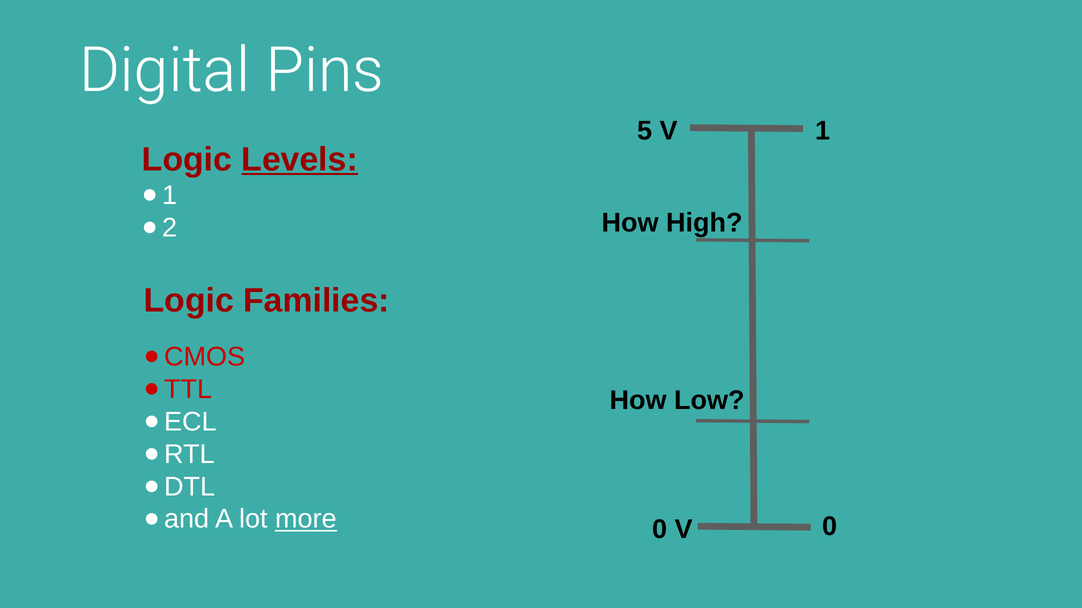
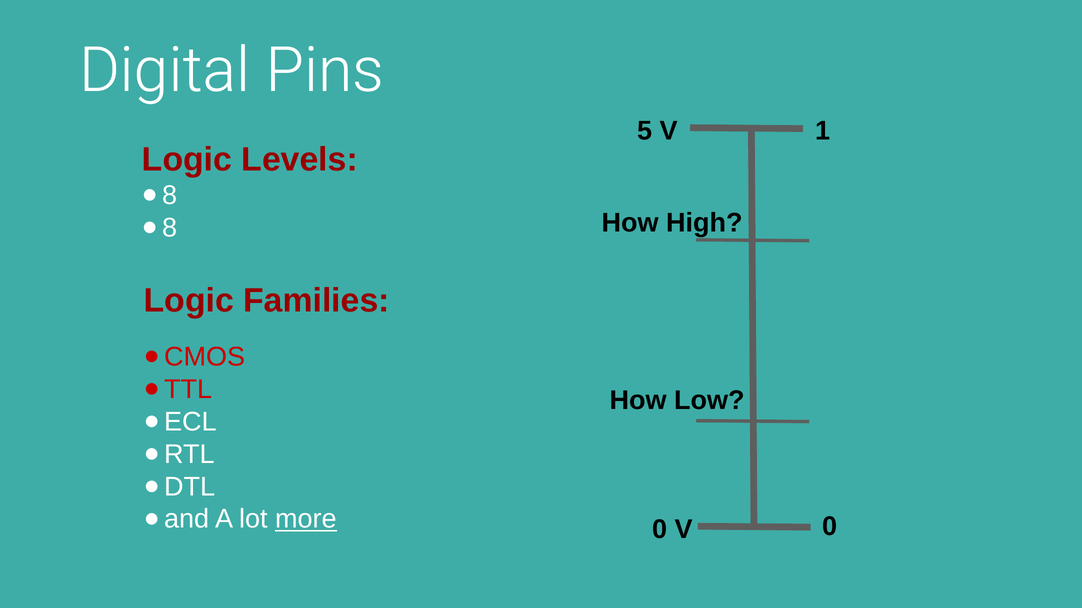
Levels underline: present -> none (300, 160)
1: 1 -> 8 (170, 196)
2: 2 -> 8 (170, 228)
